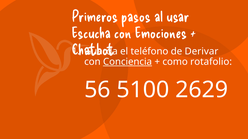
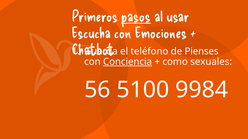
pasos underline: none -> present (136, 17)
Derivar: Derivar -> Pienses (202, 52)
rotafolio: rotafolio -> sexuales (211, 62)
2629: 2629 -> 9984 (202, 90)
